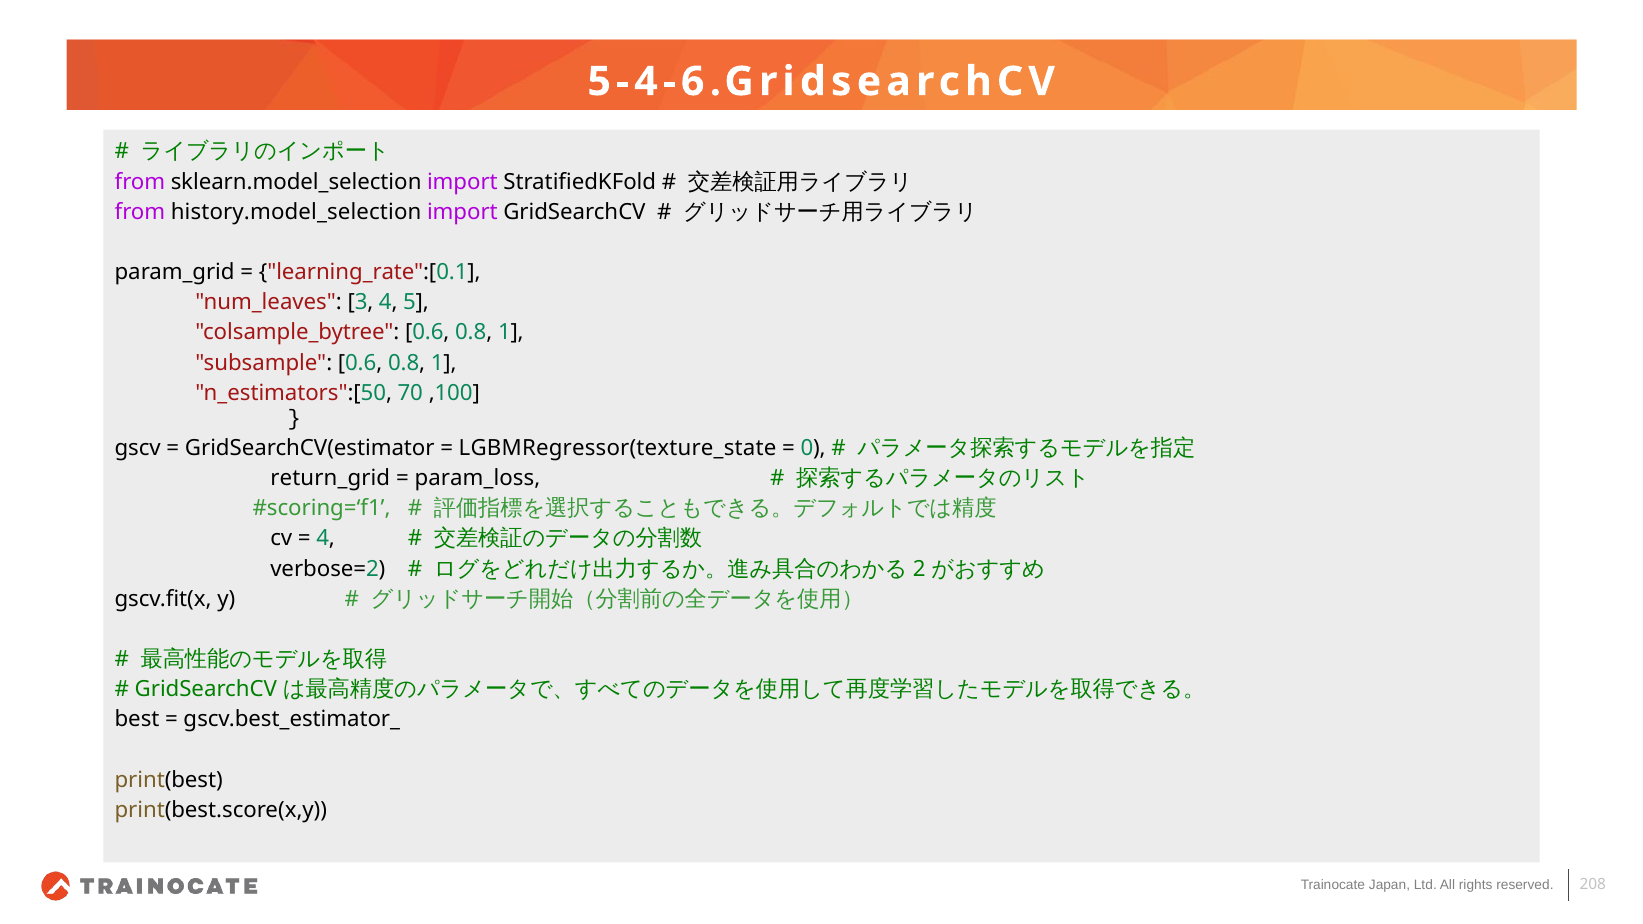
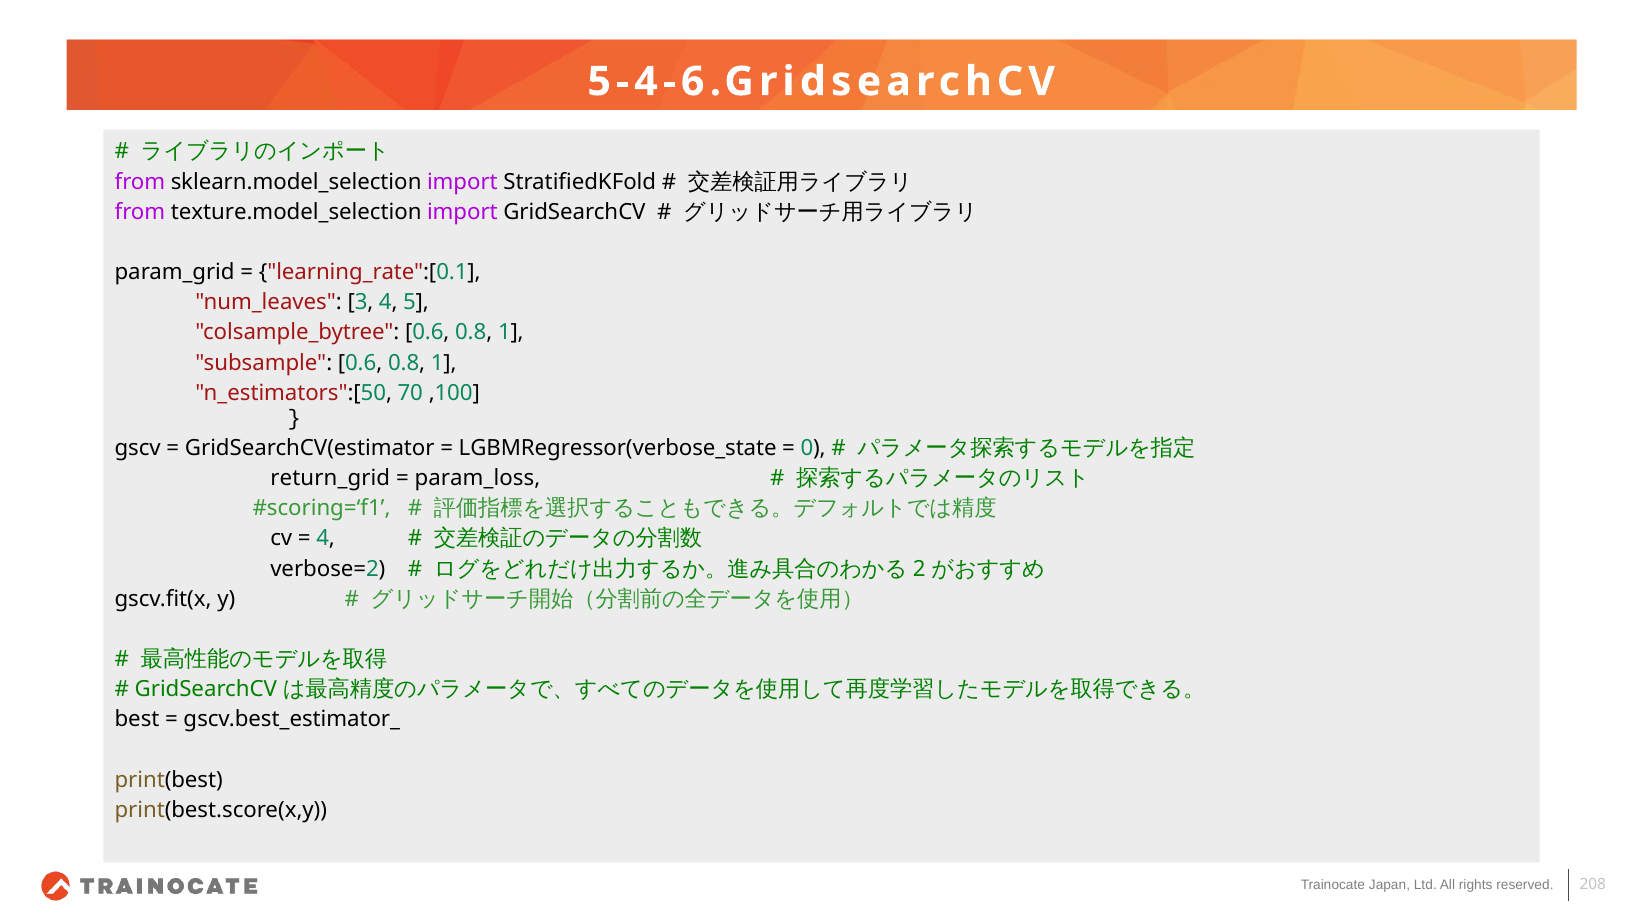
history.model_selection: history.model_selection -> texture.model_selection (296, 212)
LGBMRegressor(texture_state: LGBMRegressor(texture_state -> LGBMRegressor(verbose_state (618, 448)
